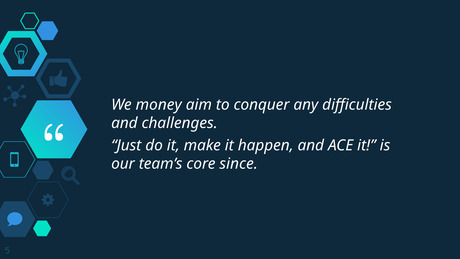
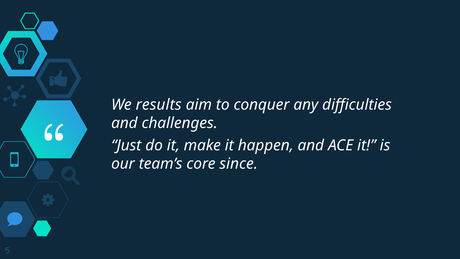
money: money -> results (159, 105)
